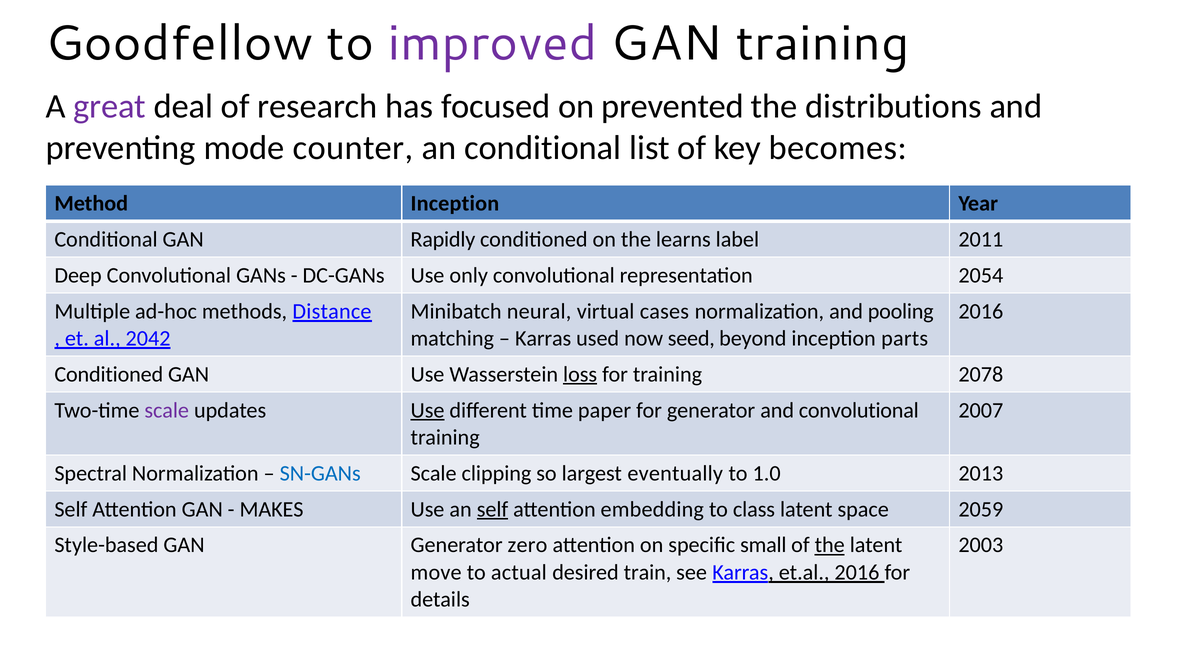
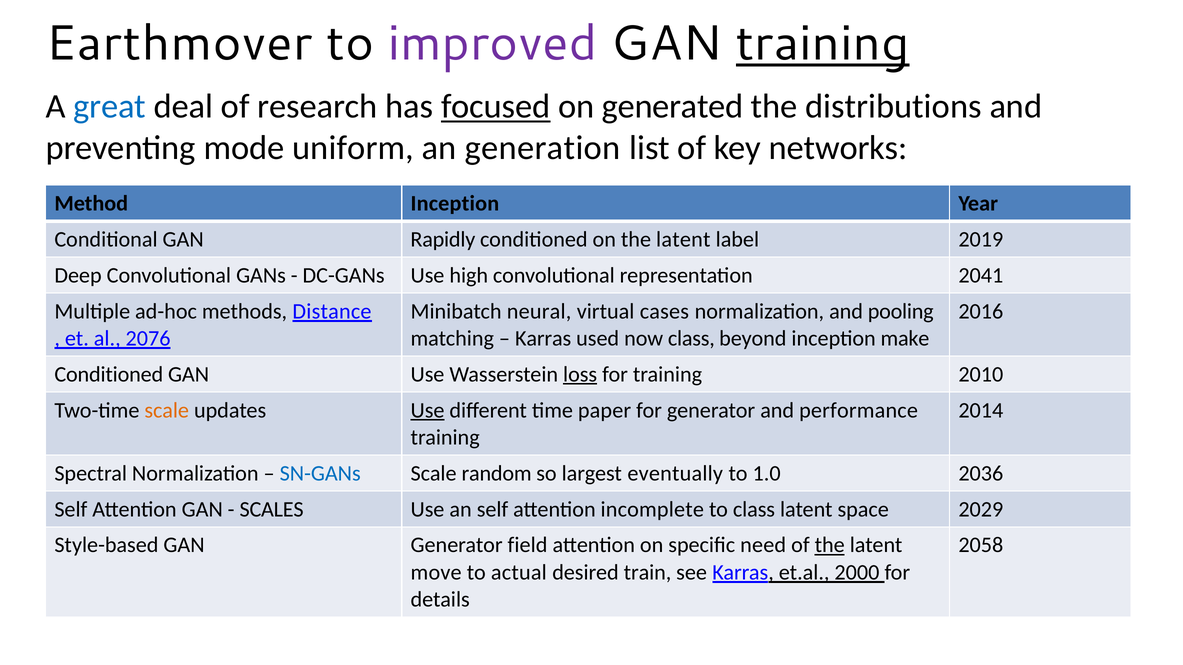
Goodfellow: Goodfellow -> Earthmover (179, 44)
training underline: none -> present (823, 44)
great colour: purple -> blue (110, 107)
focused underline: none -> present (496, 107)
prevented: prevented -> generated (673, 107)
counter: counter -> uniform (353, 148)
an conditional: conditional -> generation (543, 148)
becomes: becomes -> networks (838, 148)
on the learns: learns -> latent (683, 240)
2011: 2011 -> 2019 (981, 240)
only: only -> high (469, 276)
2054: 2054 -> 2041 (981, 276)
2042: 2042 -> 2076 (148, 339)
now seed: seed -> class (691, 339)
parts: parts -> make (905, 339)
2078: 2078 -> 2010 (981, 375)
scale colour: purple -> orange (167, 411)
and convolutional: convolutional -> performance (859, 411)
2007: 2007 -> 2014 (981, 411)
clipping: clipping -> random (497, 474)
2013: 2013 -> 2036 (981, 474)
MAKES: MAKES -> SCALES (272, 510)
self underline: present -> none (492, 510)
embedding: embedding -> incomplete (652, 510)
2059: 2059 -> 2029 (981, 510)
zero: zero -> field (528, 546)
small: small -> need (763, 546)
2003: 2003 -> 2058 (981, 546)
et.al 2016: 2016 -> 2000 (857, 573)
